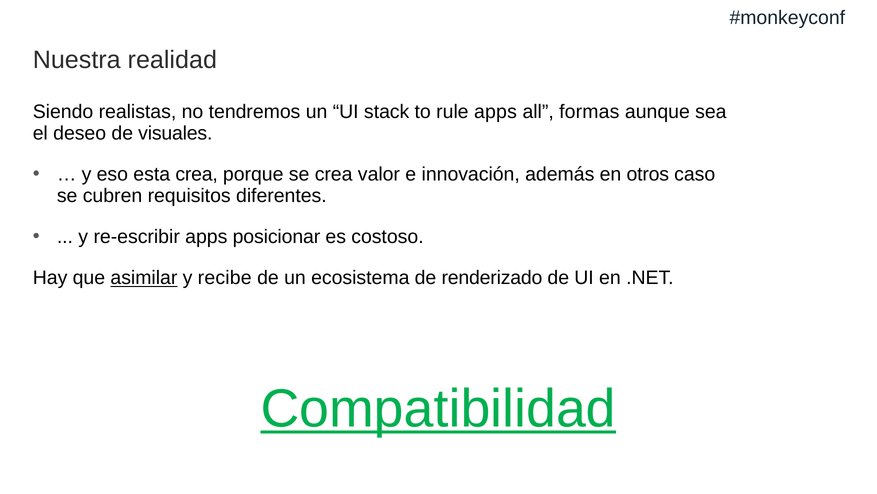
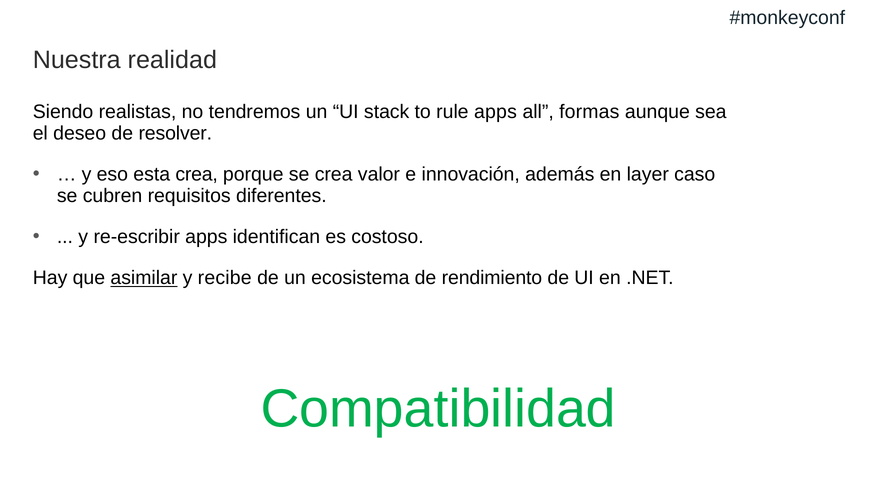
visuales: visuales -> resolver (175, 133)
otros: otros -> layer (648, 174)
posicionar: posicionar -> identifican (276, 237)
renderizado: renderizado -> rendimiento (492, 278)
Compatibilidad underline: present -> none (438, 408)
